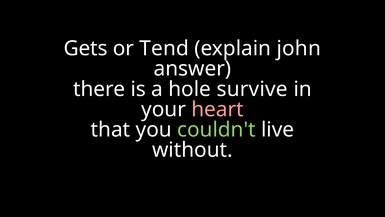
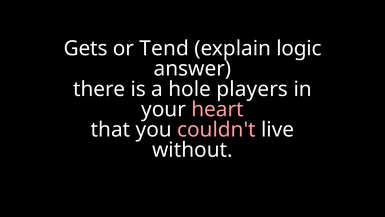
john: john -> logic (299, 48)
survive: survive -> players (252, 89)
couldn't colour: light green -> pink (216, 130)
